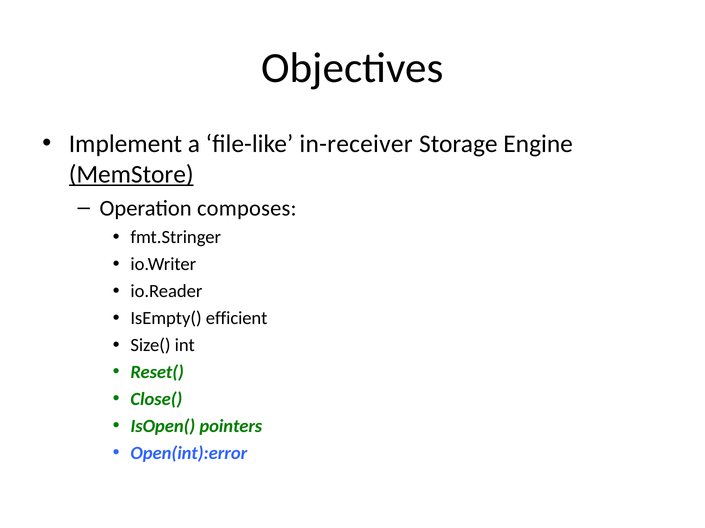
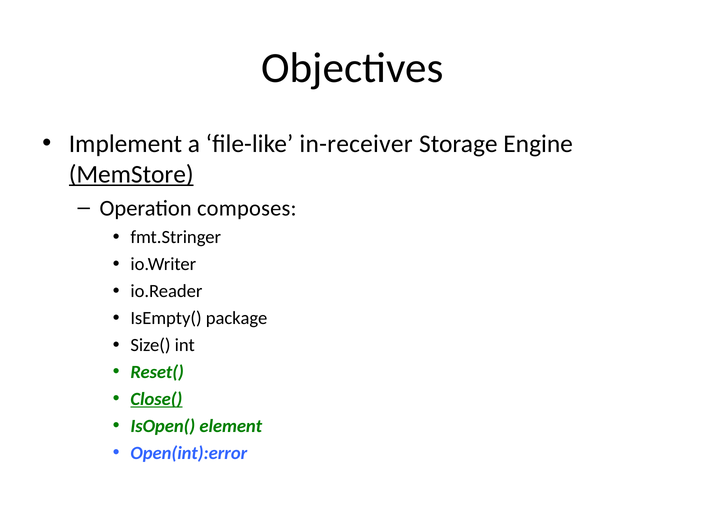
efficient: efficient -> package (237, 319)
Close( underline: none -> present (156, 400)
pointers: pointers -> element (231, 427)
